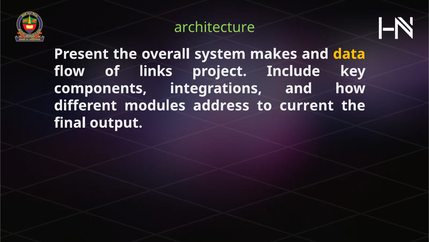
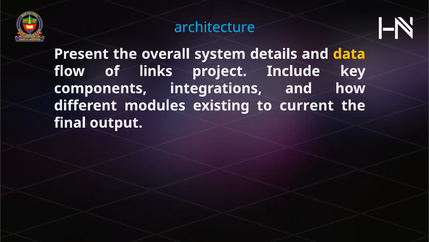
architecture colour: light green -> light blue (215, 27)
makes: makes -> details (274, 54)
address: address -> existing (221, 105)
